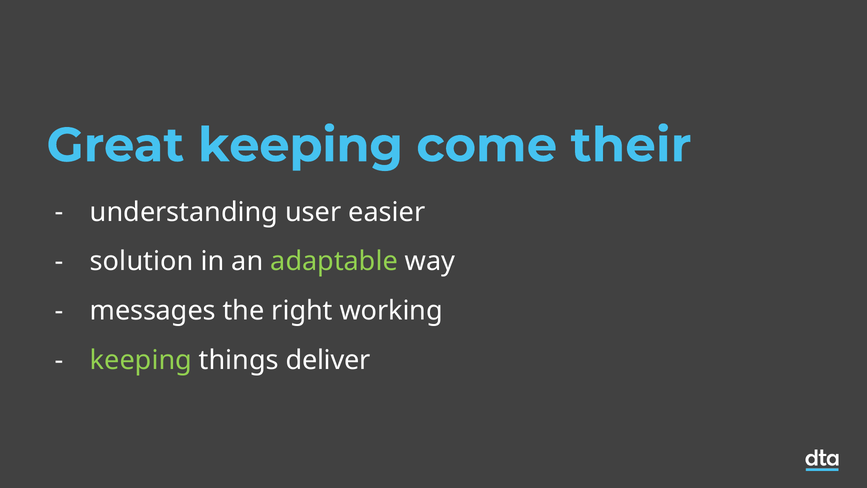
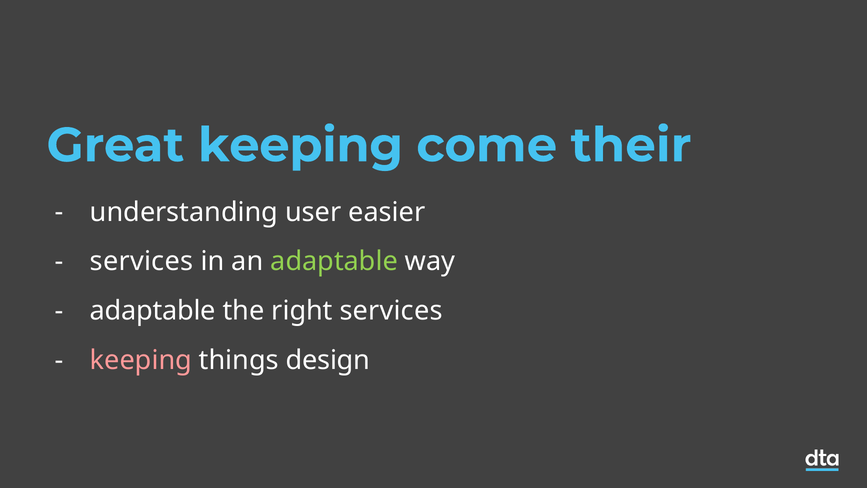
solution: solution -> services (142, 261)
messages: messages -> adaptable (153, 311)
right working: working -> services (391, 311)
keeping colour: light green -> pink (141, 360)
deliver: deliver -> design (328, 360)
